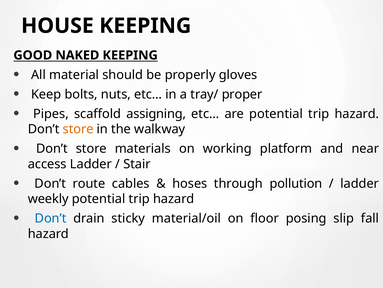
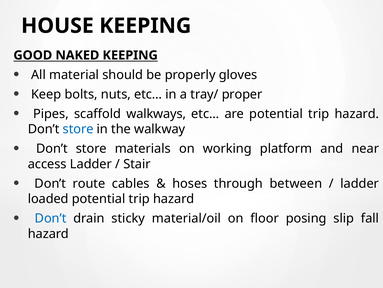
assigning: assigning -> walkways (156, 114)
store colour: orange -> blue (78, 129)
pollution: pollution -> between (296, 183)
weekly: weekly -> loaded (48, 198)
